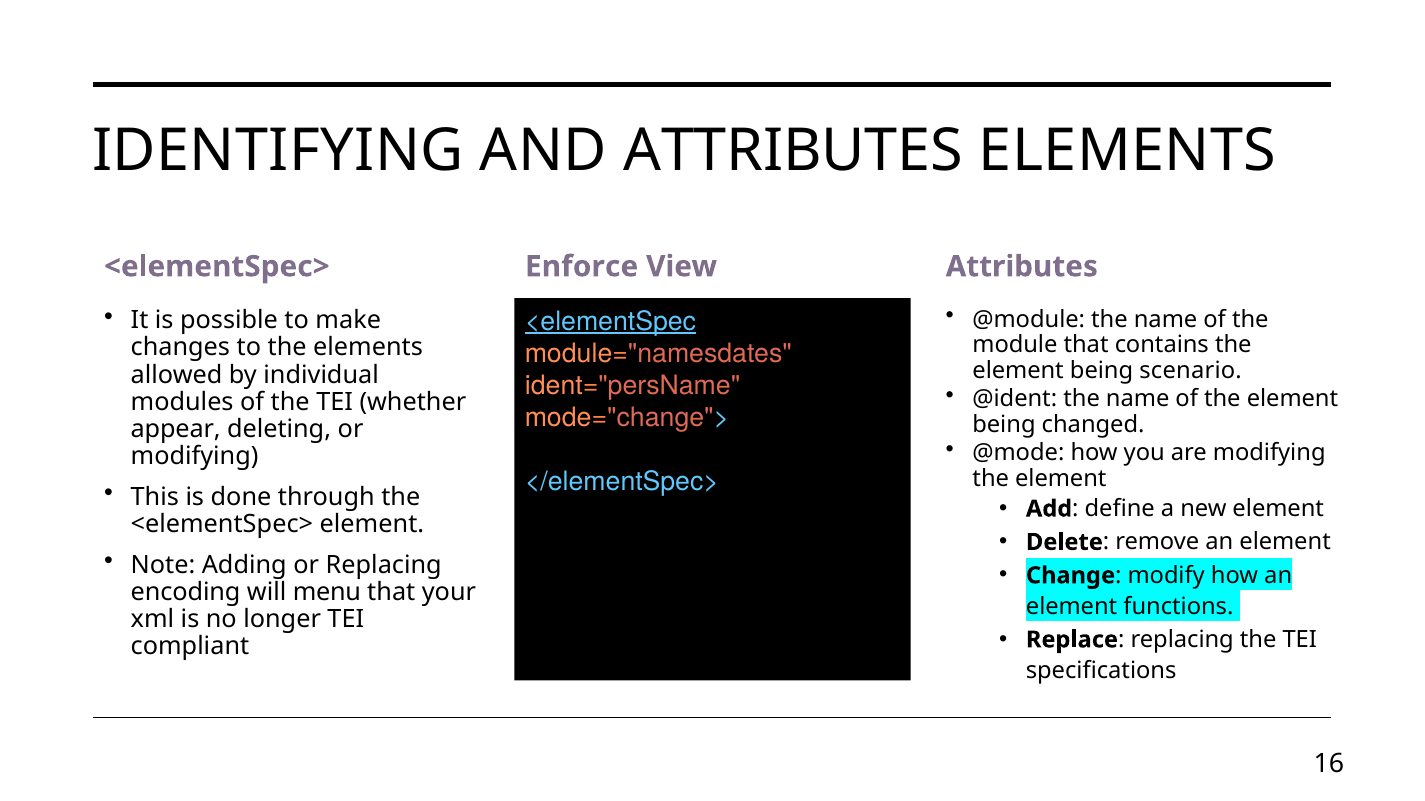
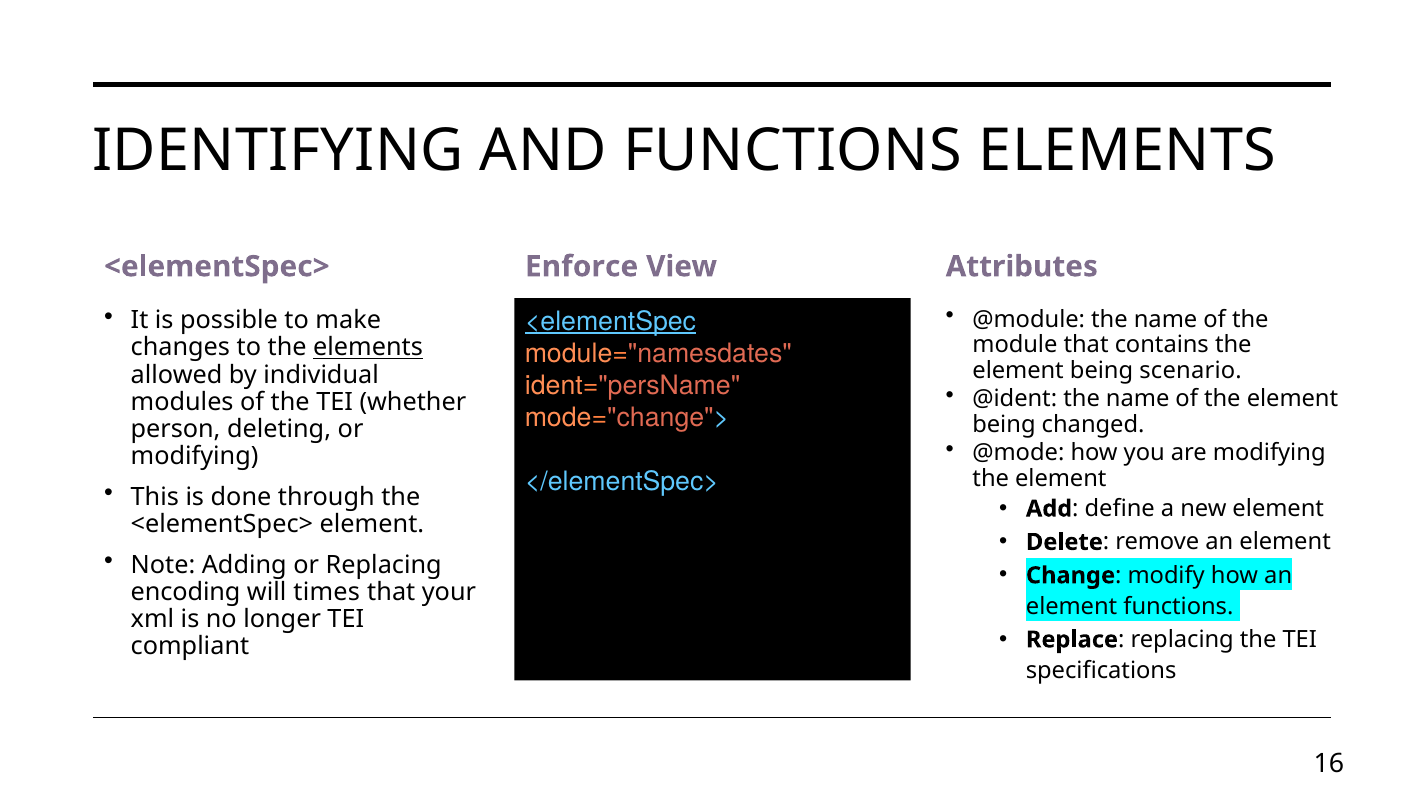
AND ATTRIBUTES: ATTRIBUTES -> FUNCTIONS (793, 151)
elements underline: none -> present (368, 348)
appear: appear -> person (176, 430)
menu: menu -> times (327, 593)
